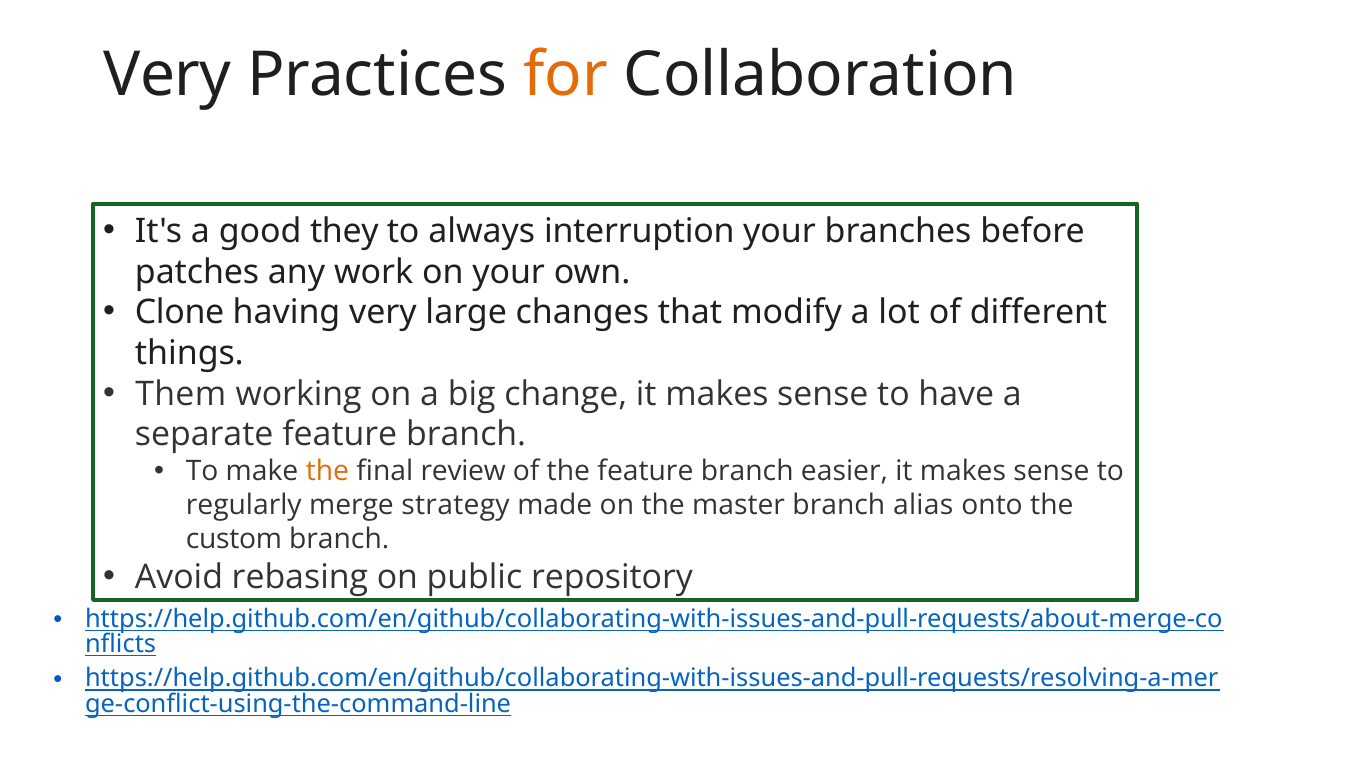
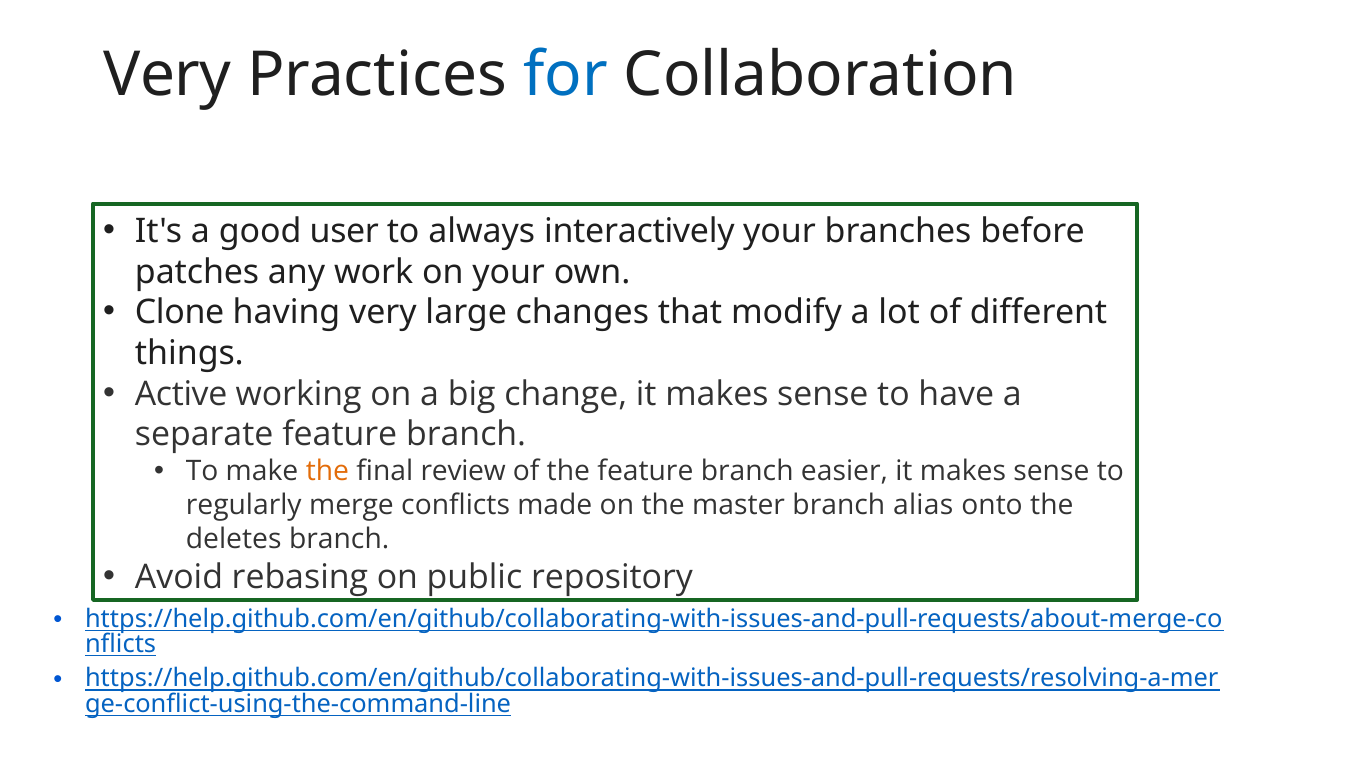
for colour: orange -> blue (565, 75)
they: they -> user (344, 232)
interruption: interruption -> interactively (639, 232)
Them: Them -> Active (181, 394)
strategy: strategy -> conflicts (456, 506)
custom: custom -> deletes (234, 540)
